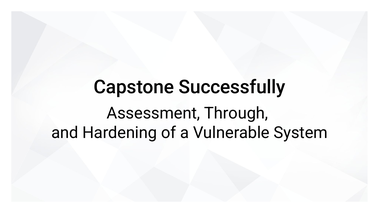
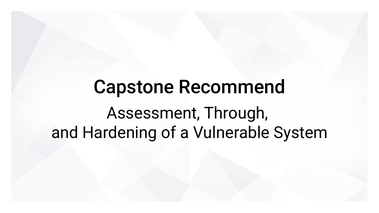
Successfully: Successfully -> Recommend (232, 87)
